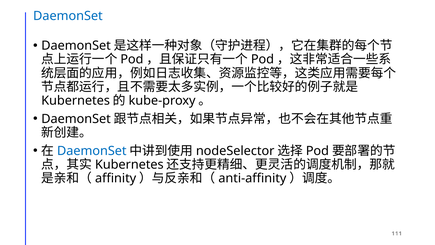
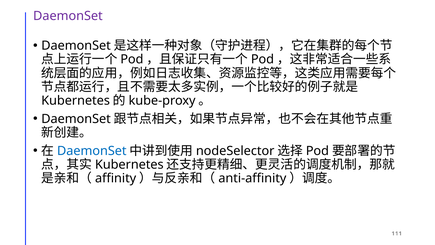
DaemonSet colour: blue -> purple (68, 16)
